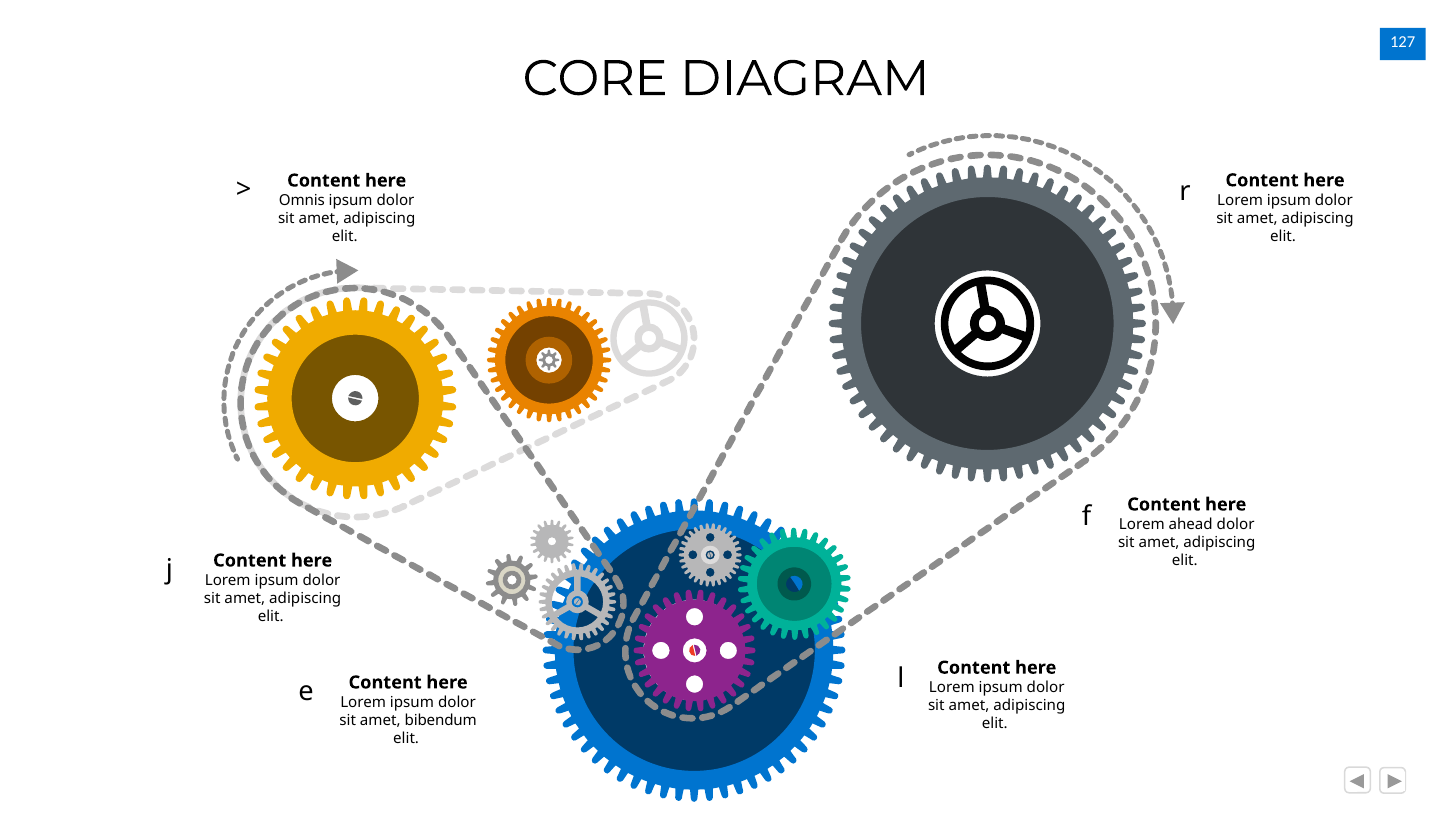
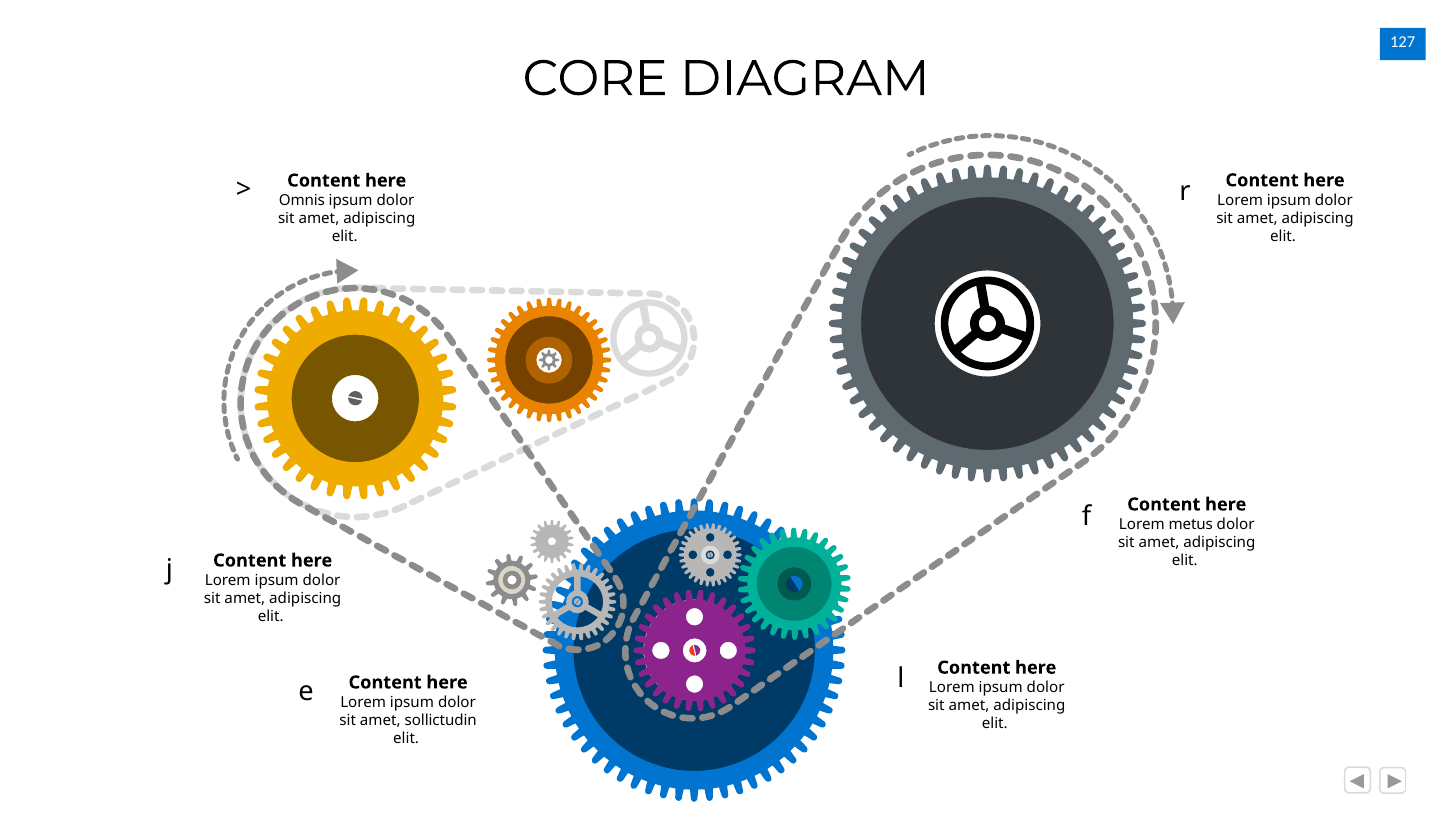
ahead: ahead -> metus (1191, 524)
bibendum: bibendum -> sollictudin (441, 721)
